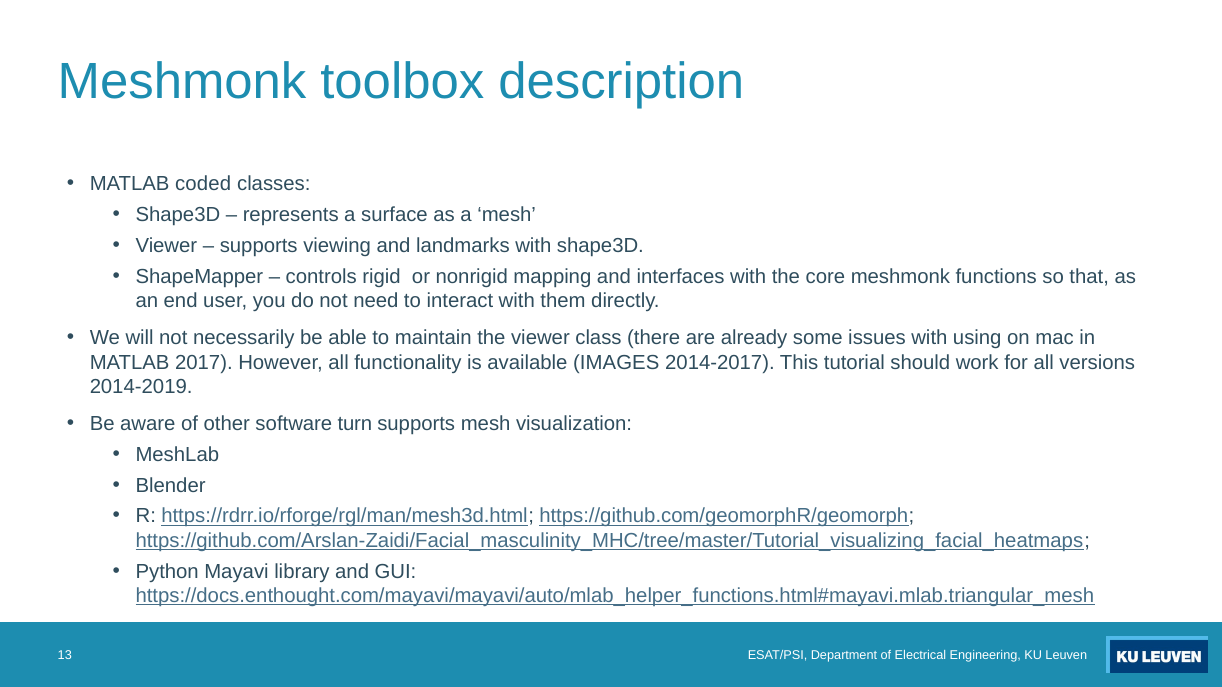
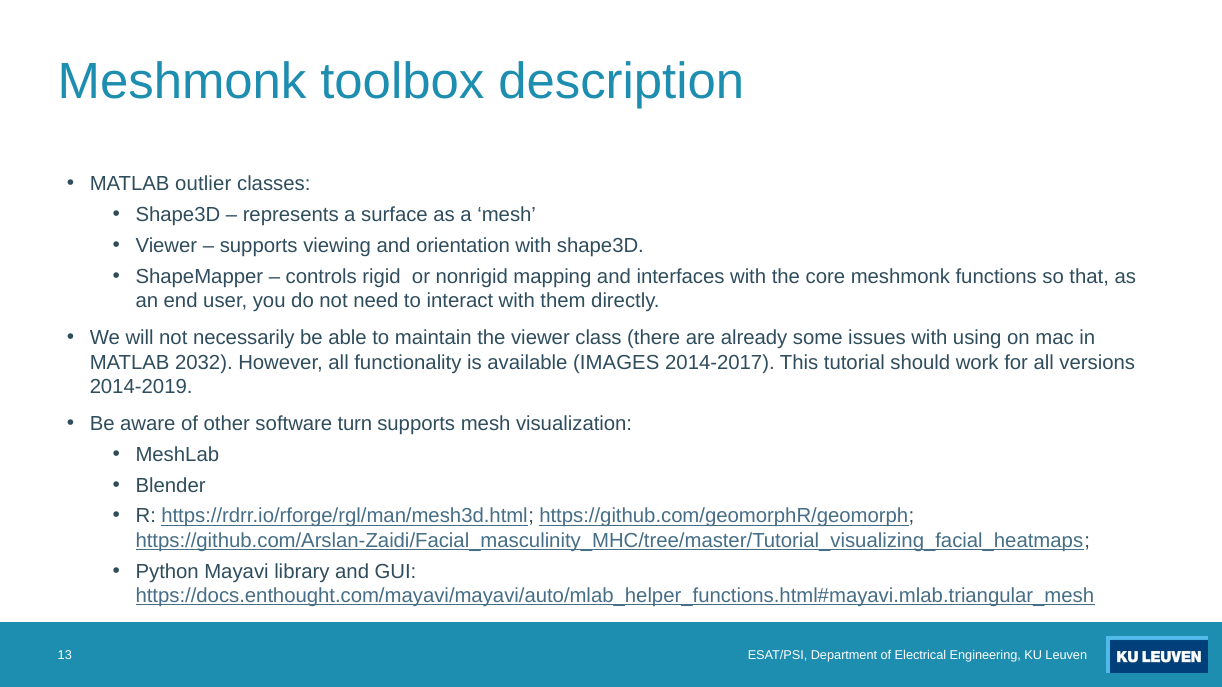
coded: coded -> outlier (203, 184)
landmarks: landmarks -> orientation (463, 246)
2017: 2017 -> 2032 (204, 363)
